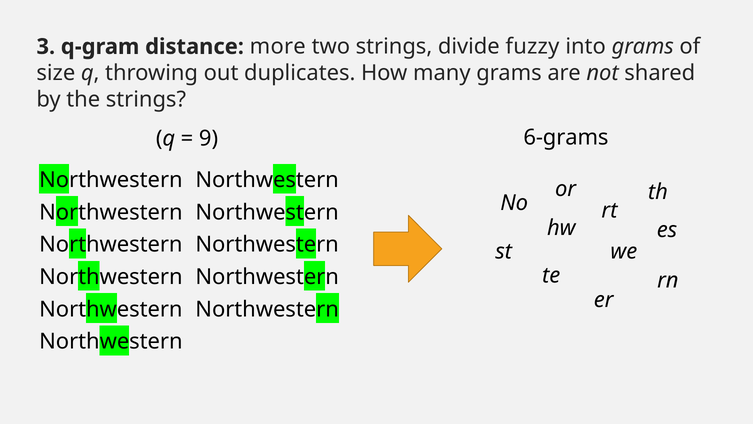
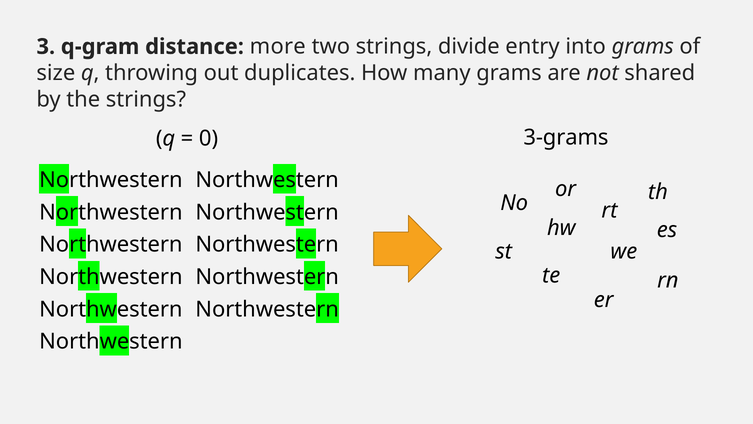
fuzzy: fuzzy -> entry (533, 47)
6-grams: 6-grams -> 3-grams (566, 137)
9: 9 -> 0 (209, 138)
